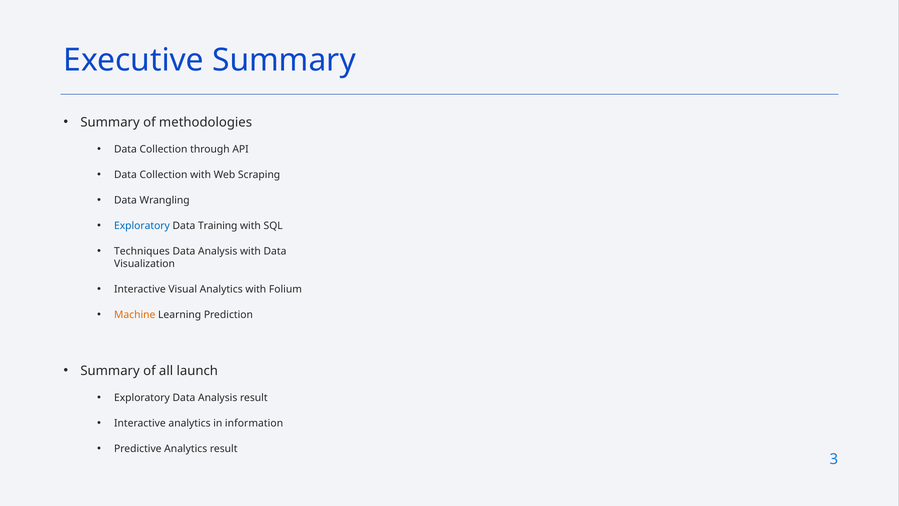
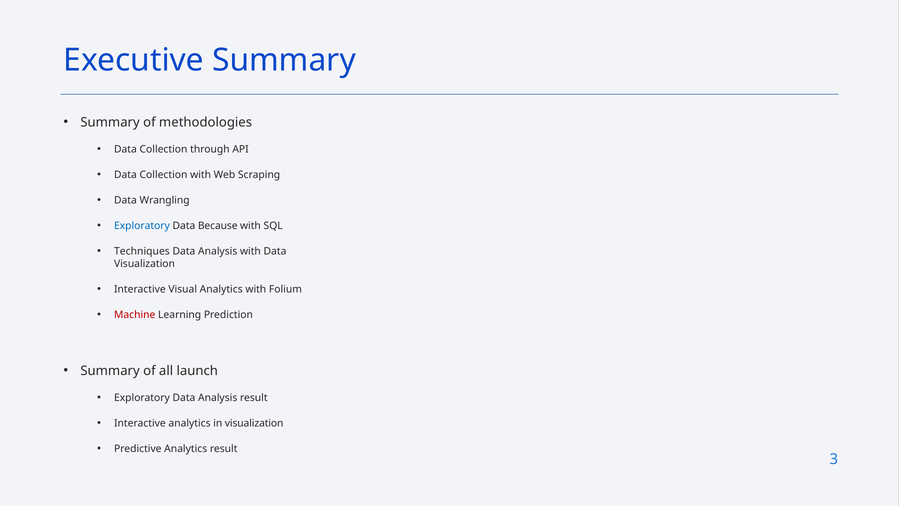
Training: Training -> Because (218, 226)
Machine colour: orange -> red (135, 315)
in information: information -> visualization (254, 423)
